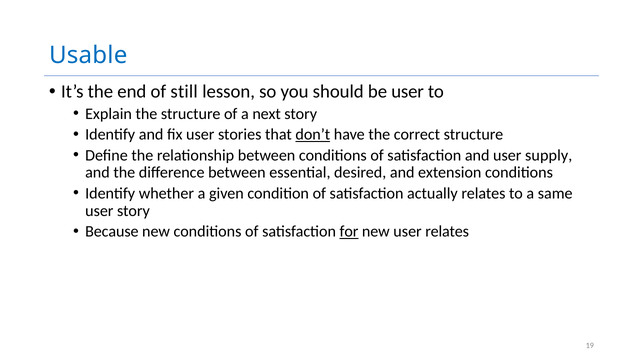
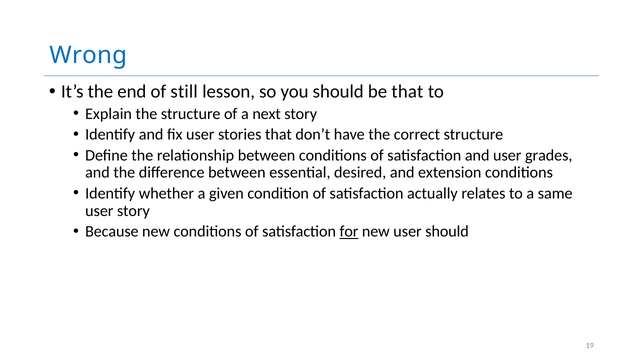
Usable: Usable -> Wrong (88, 55)
be user: user -> that (407, 92)
don’t underline: present -> none (313, 134)
supply: supply -> grades (549, 155)
user relates: relates -> should (447, 231)
